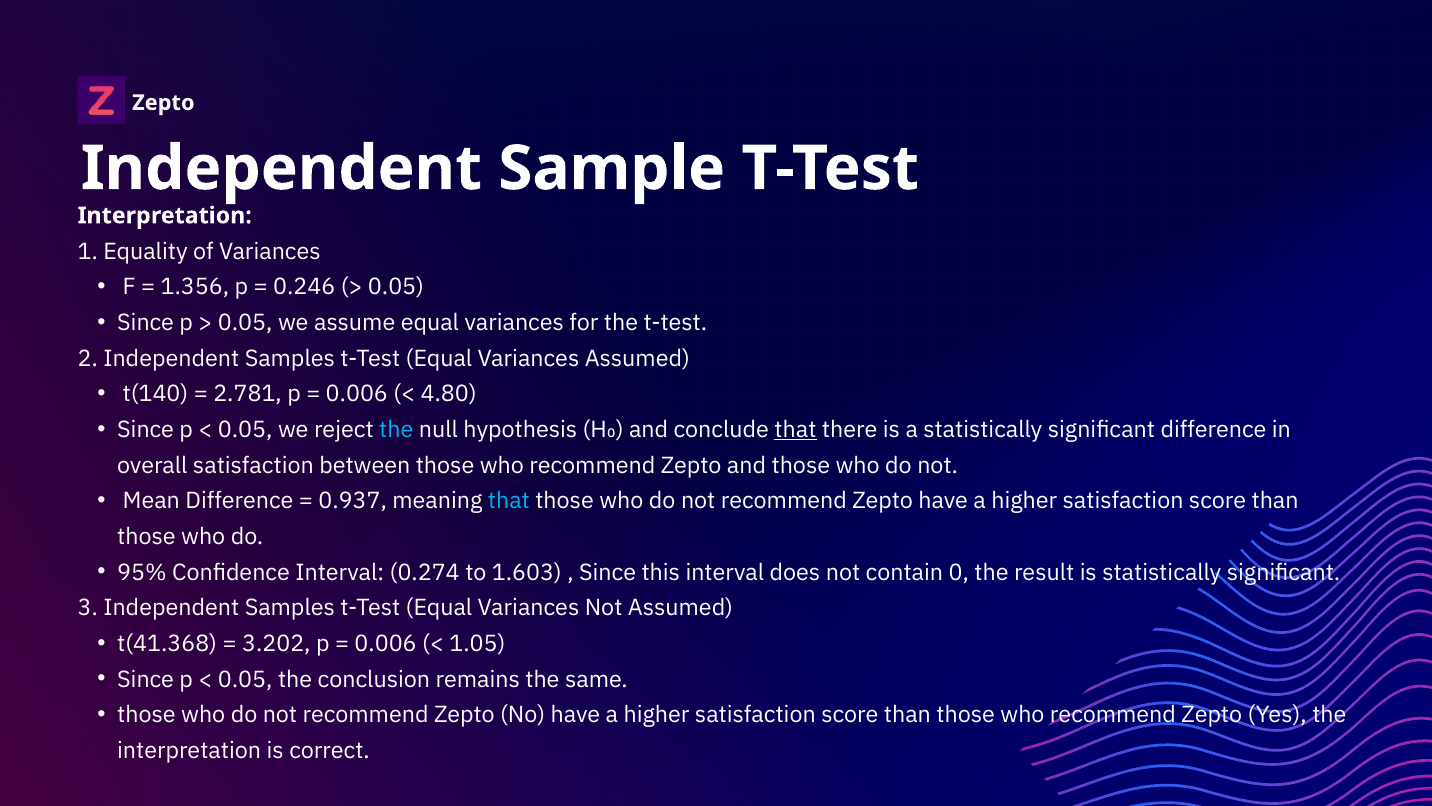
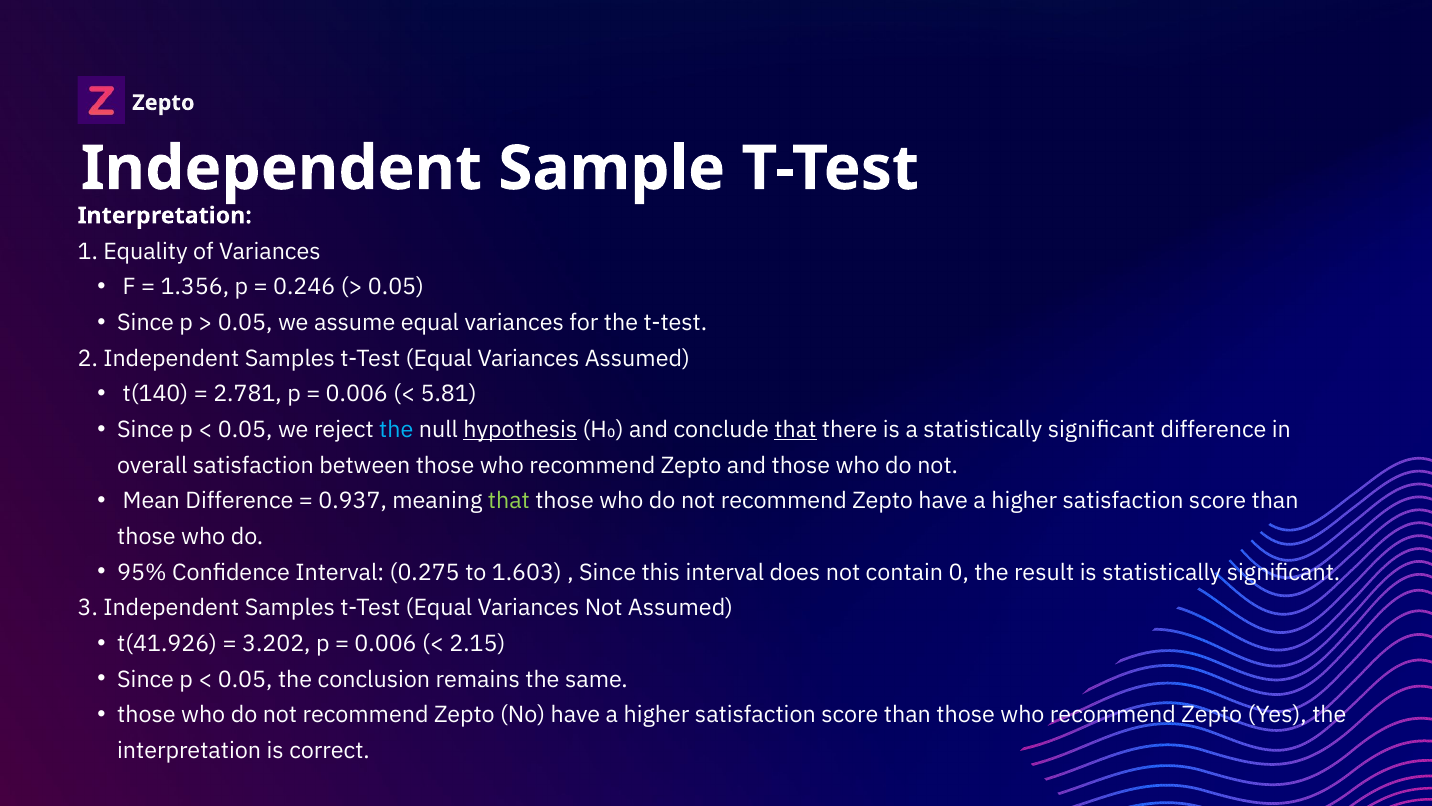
4.80: 4.80 -> 5.81 (449, 394)
hypothesis underline: none -> present (520, 429)
that colour: light blue -> light green (509, 501)
0.274: 0.274 -> 0.275 (425, 572)
t(41.368: t(41.368 -> t(41.926 (167, 643)
1.05: 1.05 -> 2.15 (477, 643)
